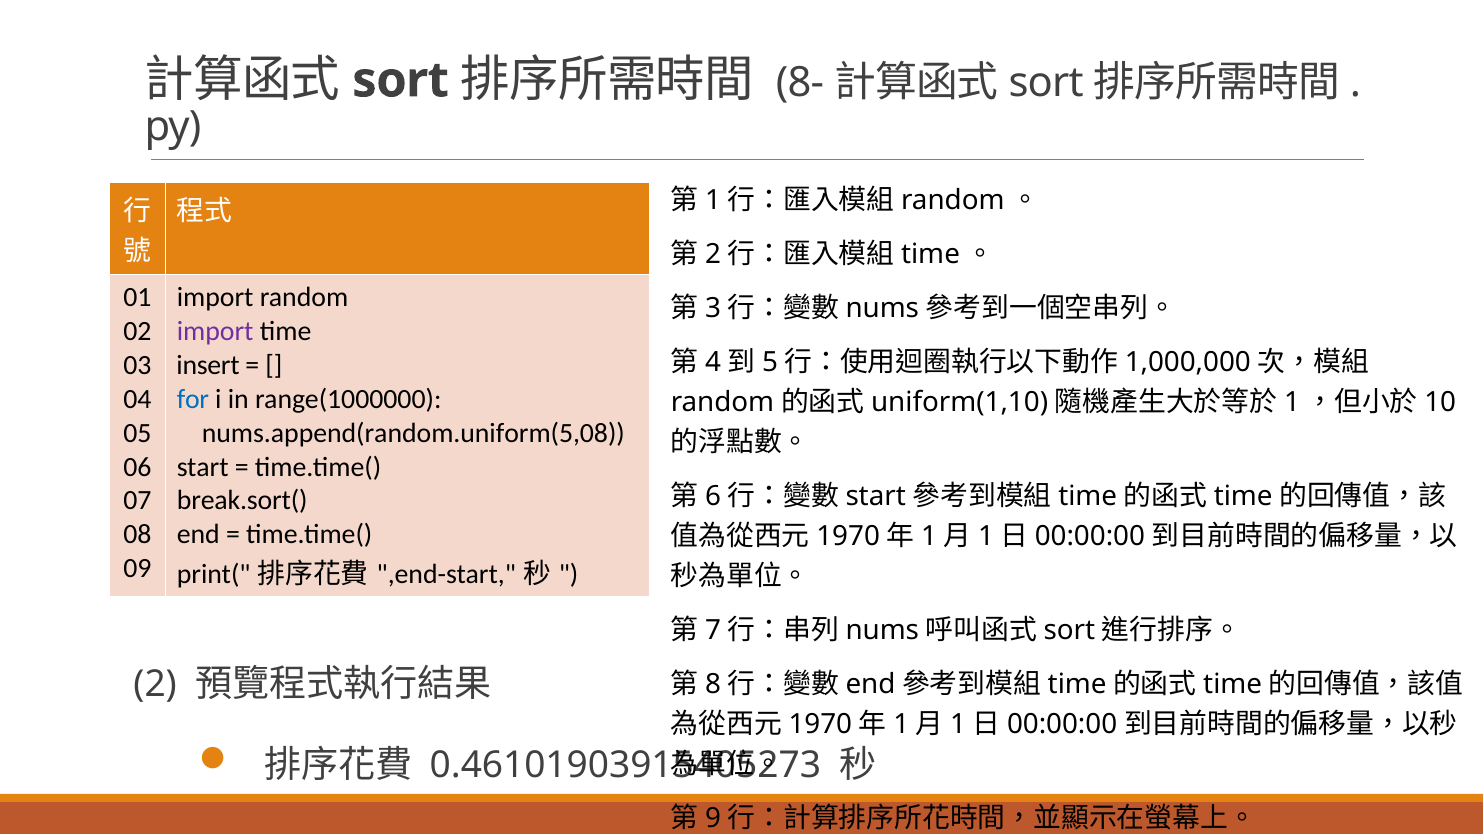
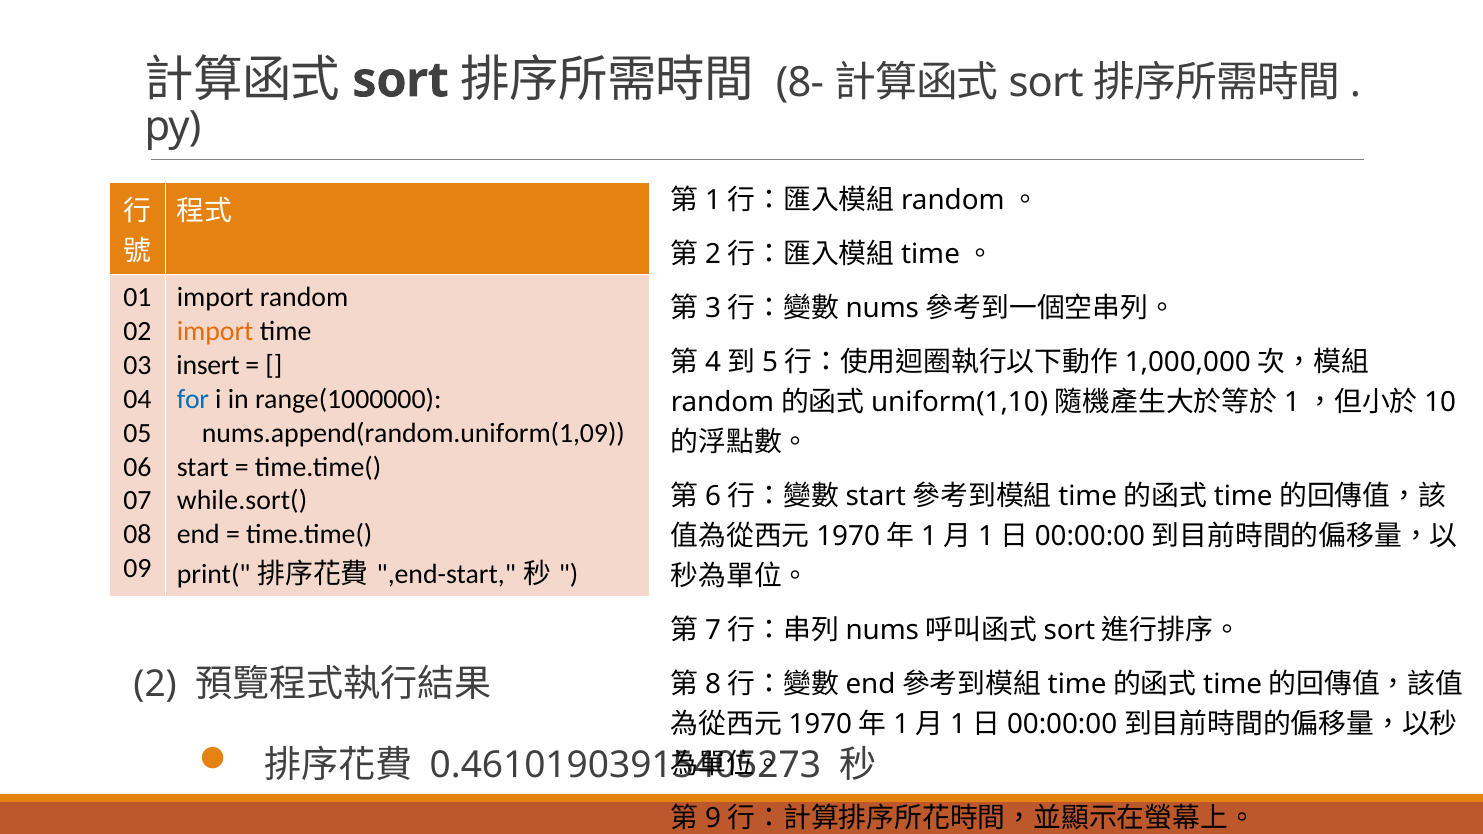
import colour: purple -> orange (215, 331)
nums.append(random.uniform(5,08: nums.append(random.uniform(5,08 -> nums.append(random.uniform(1,09 (413, 433)
break.sort(: break.sort( -> while.sort( (242, 501)
